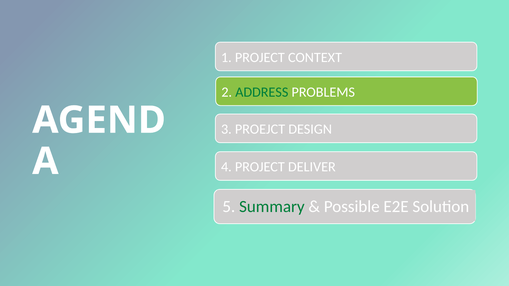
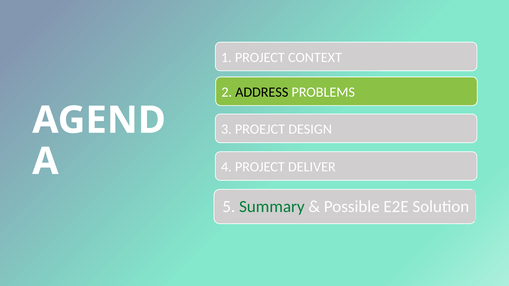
ADDRESS colour: green -> black (262, 92)
